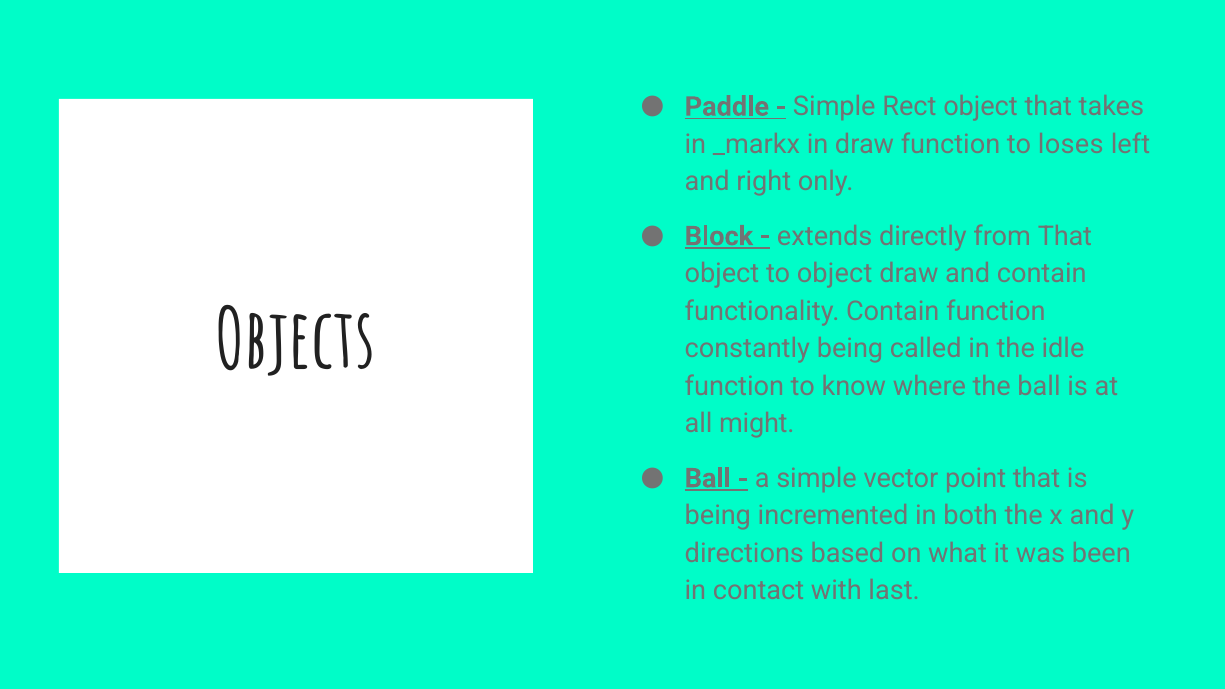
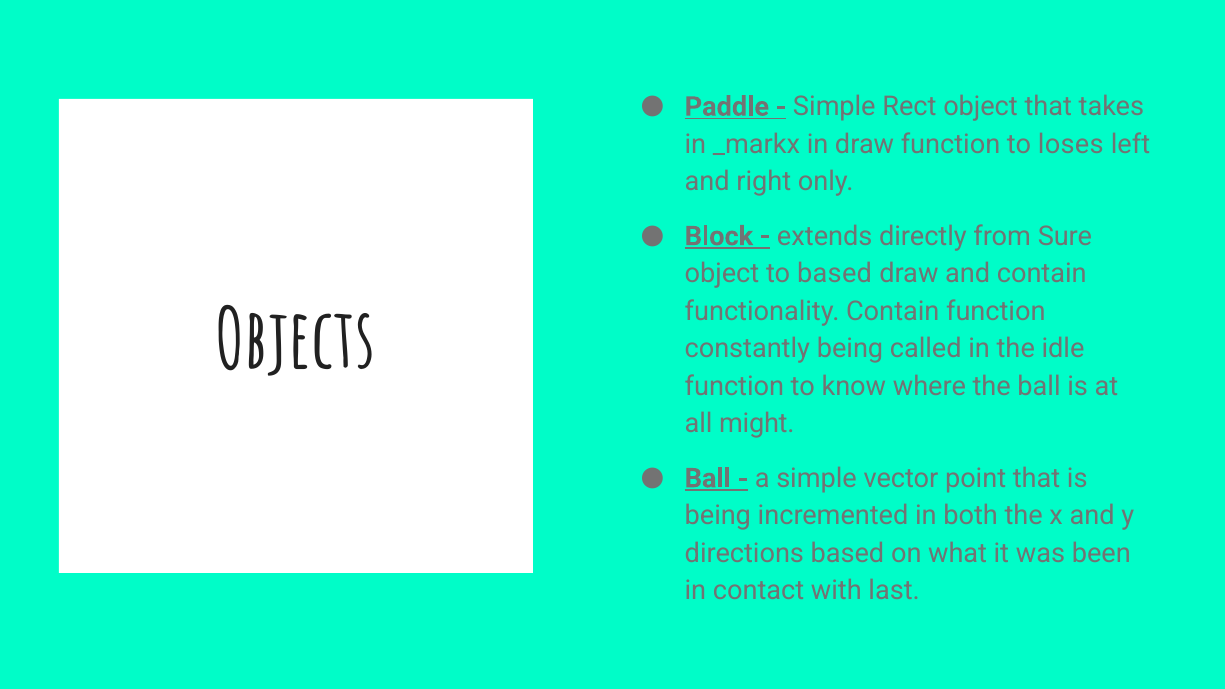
from That: That -> Sure (1065, 236)
to object: object -> based (835, 274)
